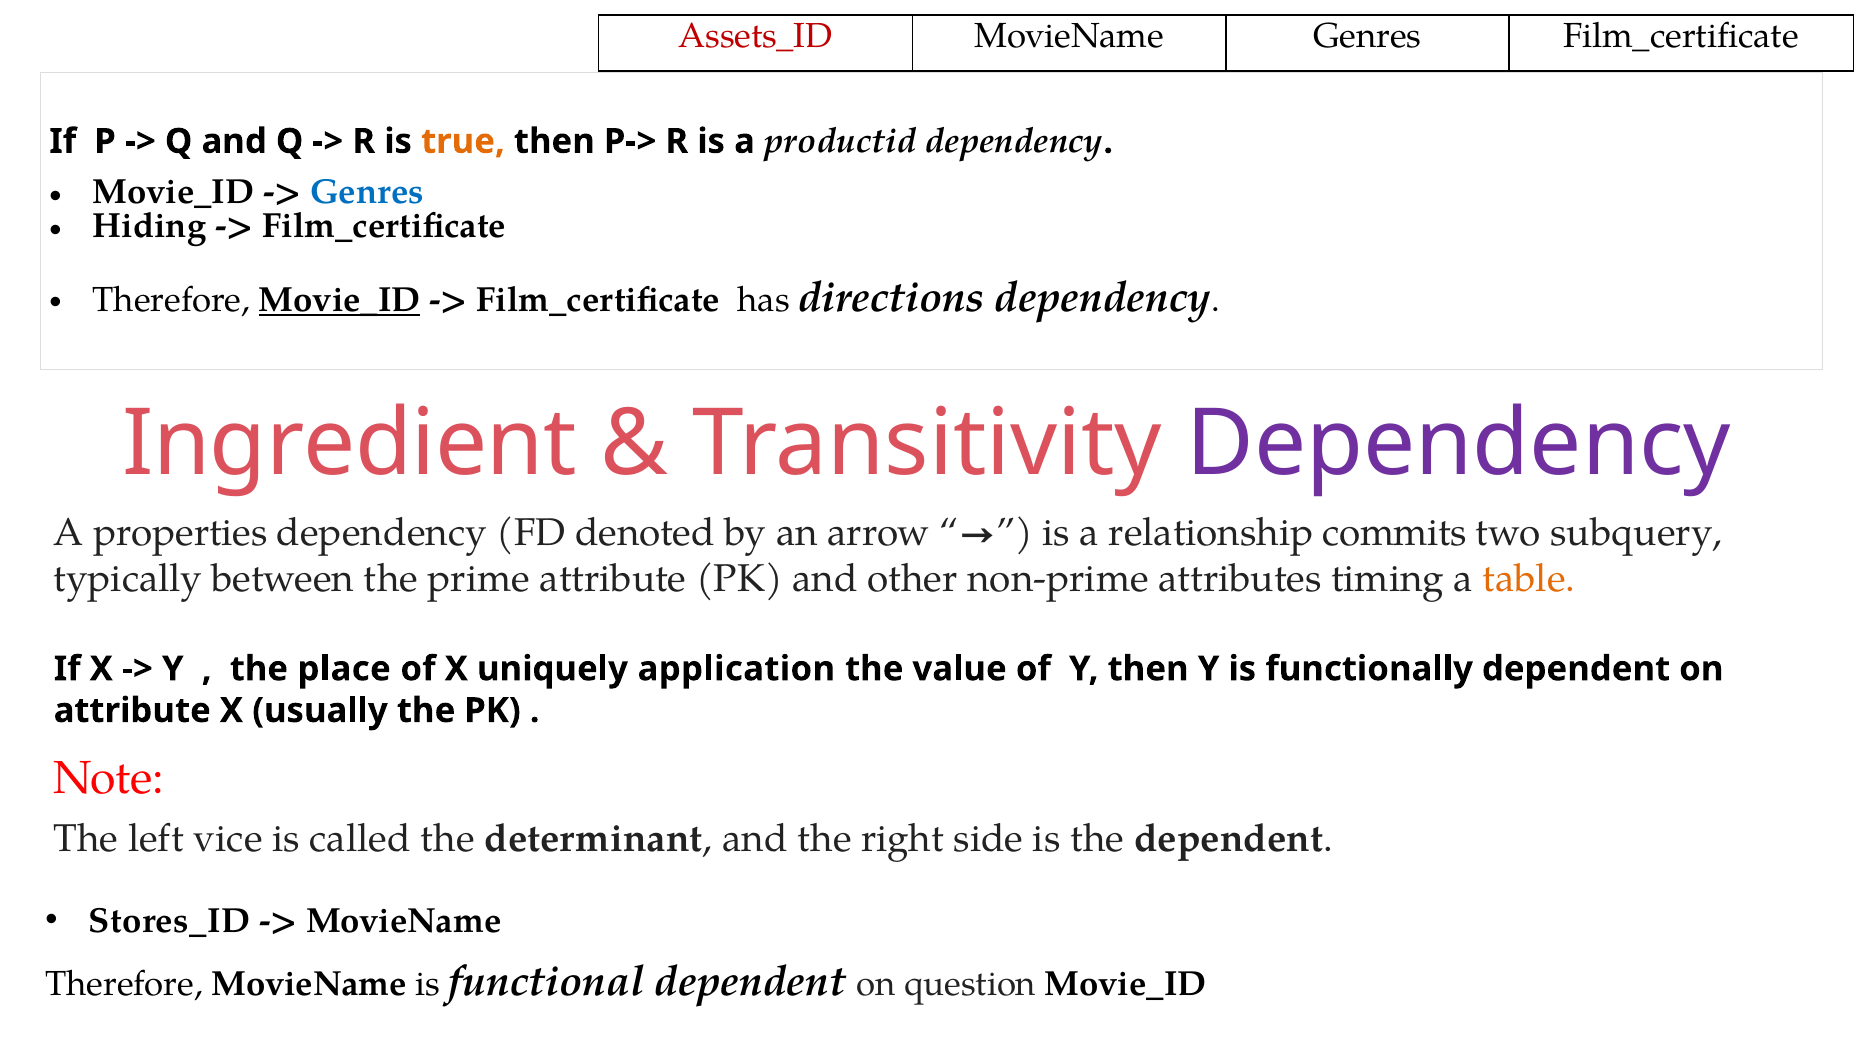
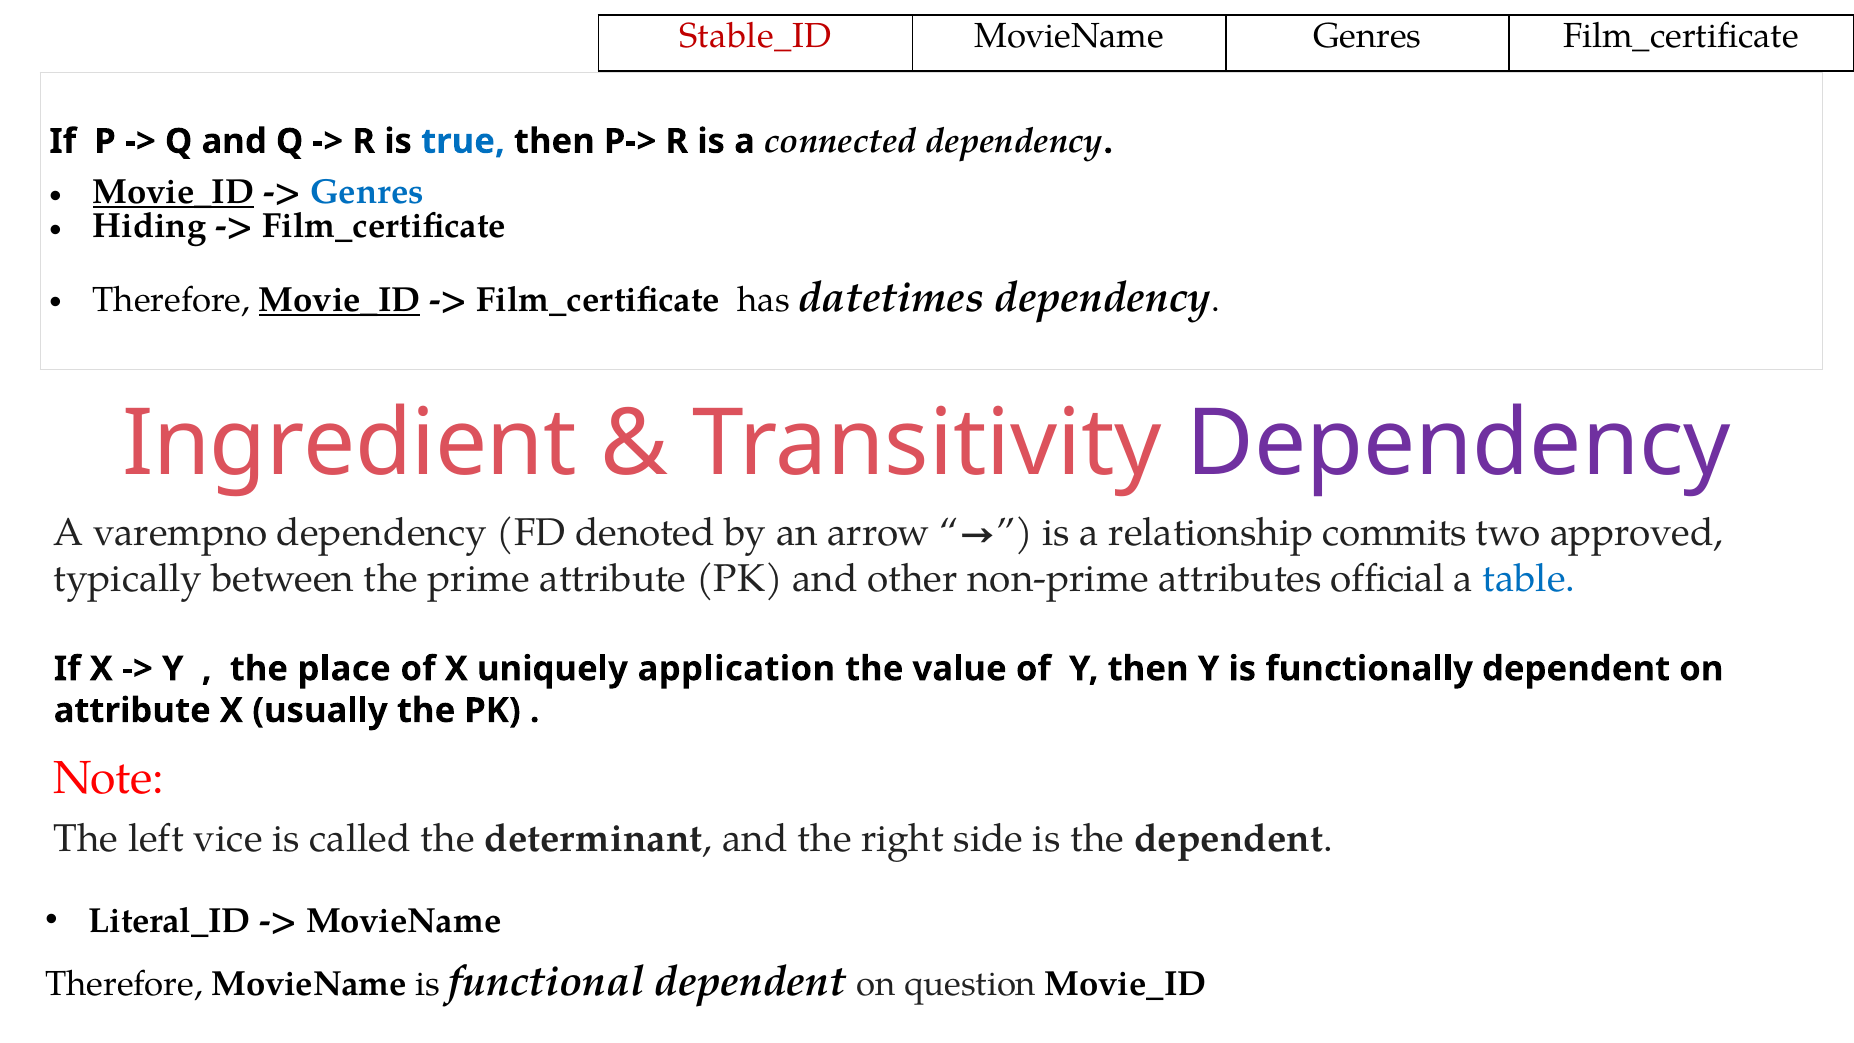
Assets_ID: Assets_ID -> Stable_ID (755, 36)
true colour: orange -> blue (463, 141)
productid: productid -> connected (841, 141)
Movie_ID underline: none -> present (174, 192)
directions: directions -> datetimes (891, 297)
properties: properties -> varempno (180, 532)
subquery: subquery -> approved (1637, 532)
timing: timing -> official (1388, 579)
table colour: orange -> blue (1529, 579)
Stores_ID: Stores_ID -> Literal_ID (170, 921)
